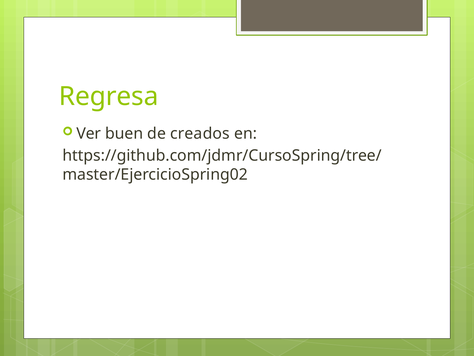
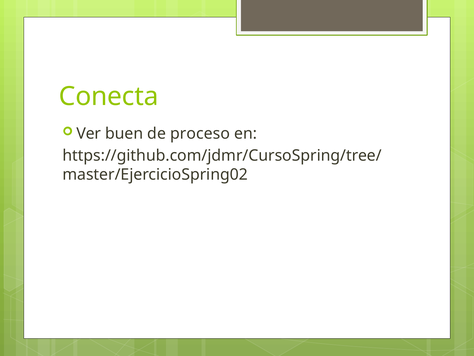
Regresa: Regresa -> Conecta (109, 96)
creados: creados -> proceso (200, 133)
